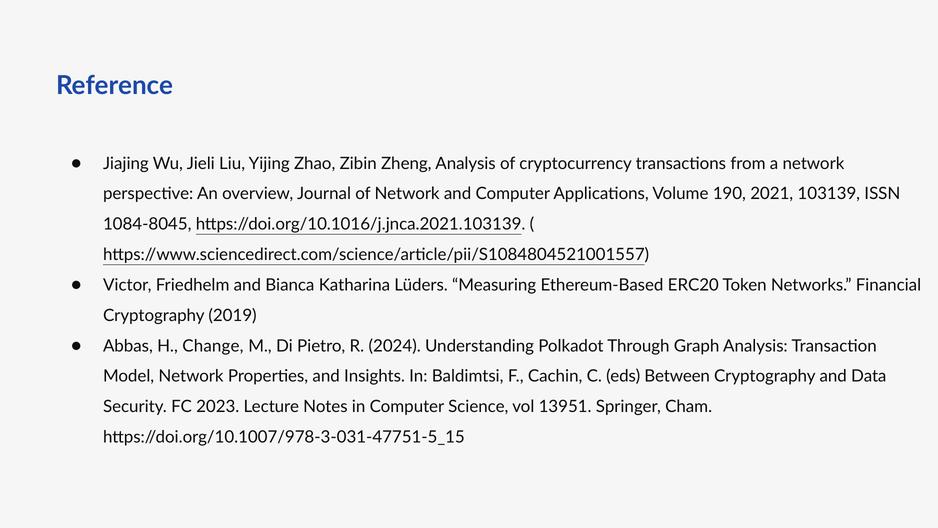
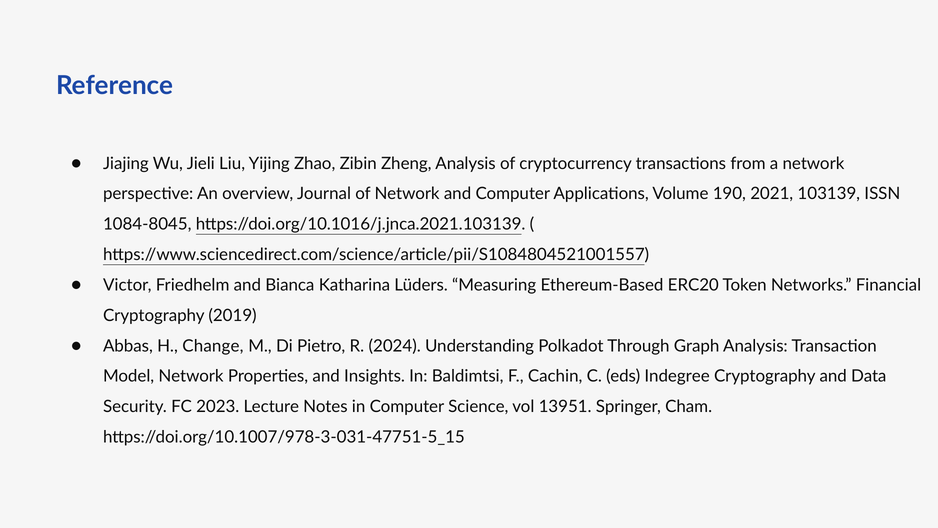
Between: Between -> Indegree (677, 376)
